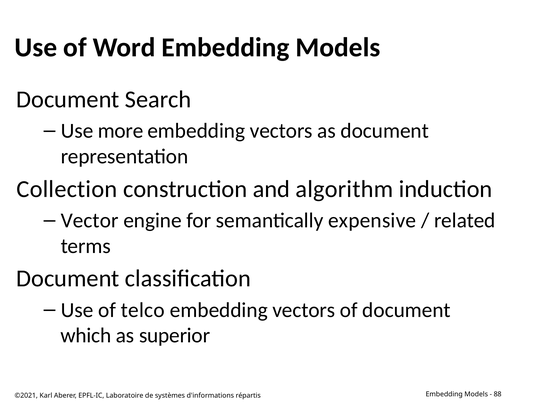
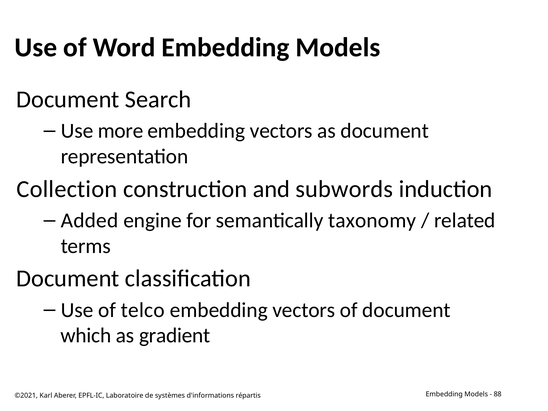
algorithm: algorithm -> subwords (344, 189)
Vector: Vector -> Added (90, 220)
expensive: expensive -> taxonomy (372, 220)
superior: superior -> gradient (175, 336)
